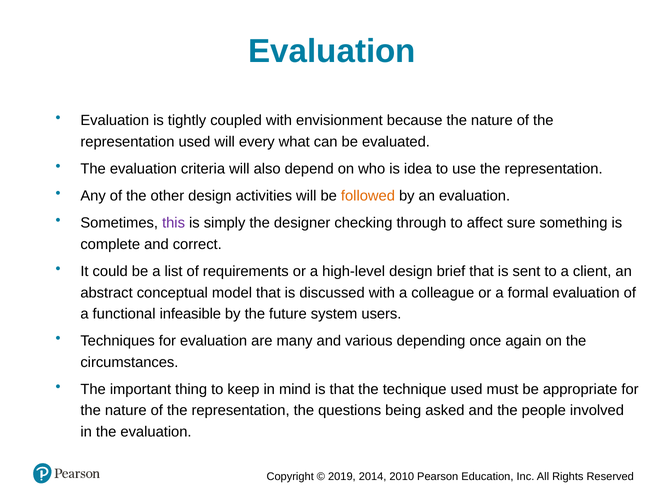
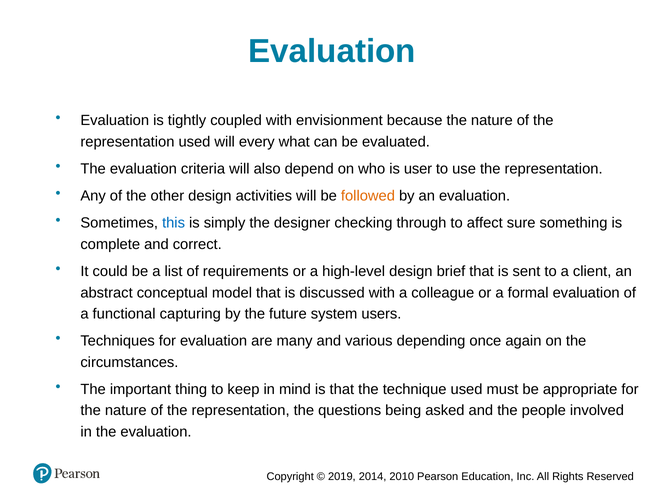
idea: idea -> user (418, 169)
this colour: purple -> blue (174, 223)
infeasible: infeasible -> capturing (190, 314)
